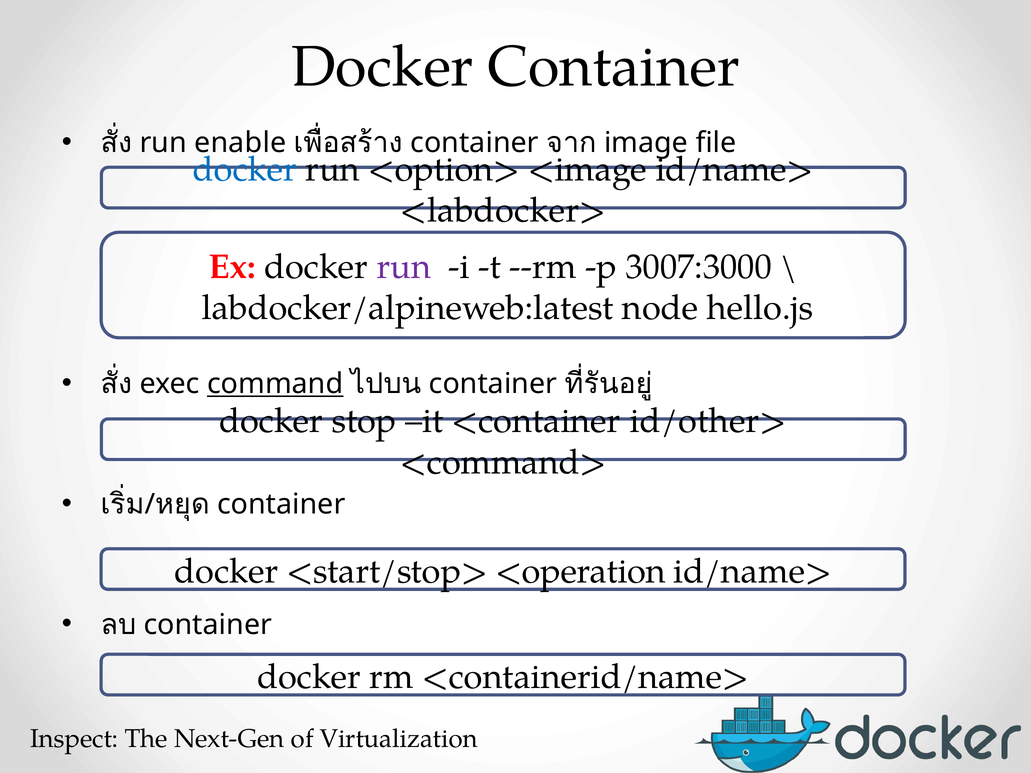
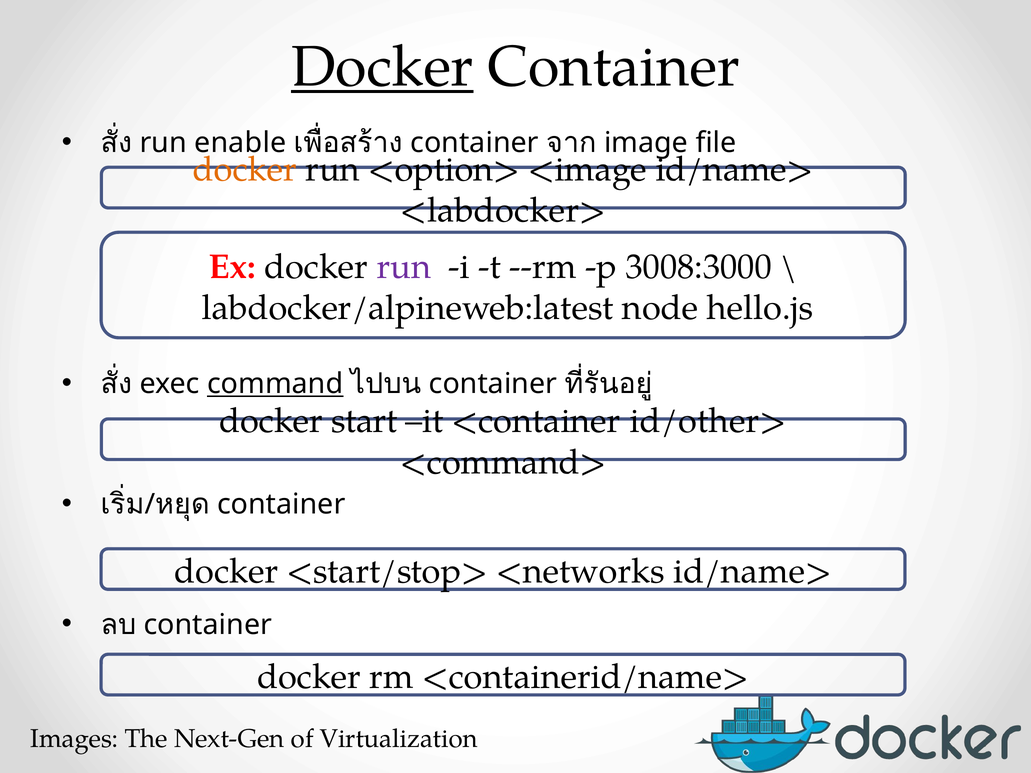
Docker underline: none -> present (382, 67)
docker colour: blue -> orange (245, 169)
3007:3000: 3007:3000 -> 3008:3000 (699, 267)
stop: stop -> start (364, 421)
<operation: <operation -> <networks (581, 572)
Inspect: Inspect -> Images (74, 739)
